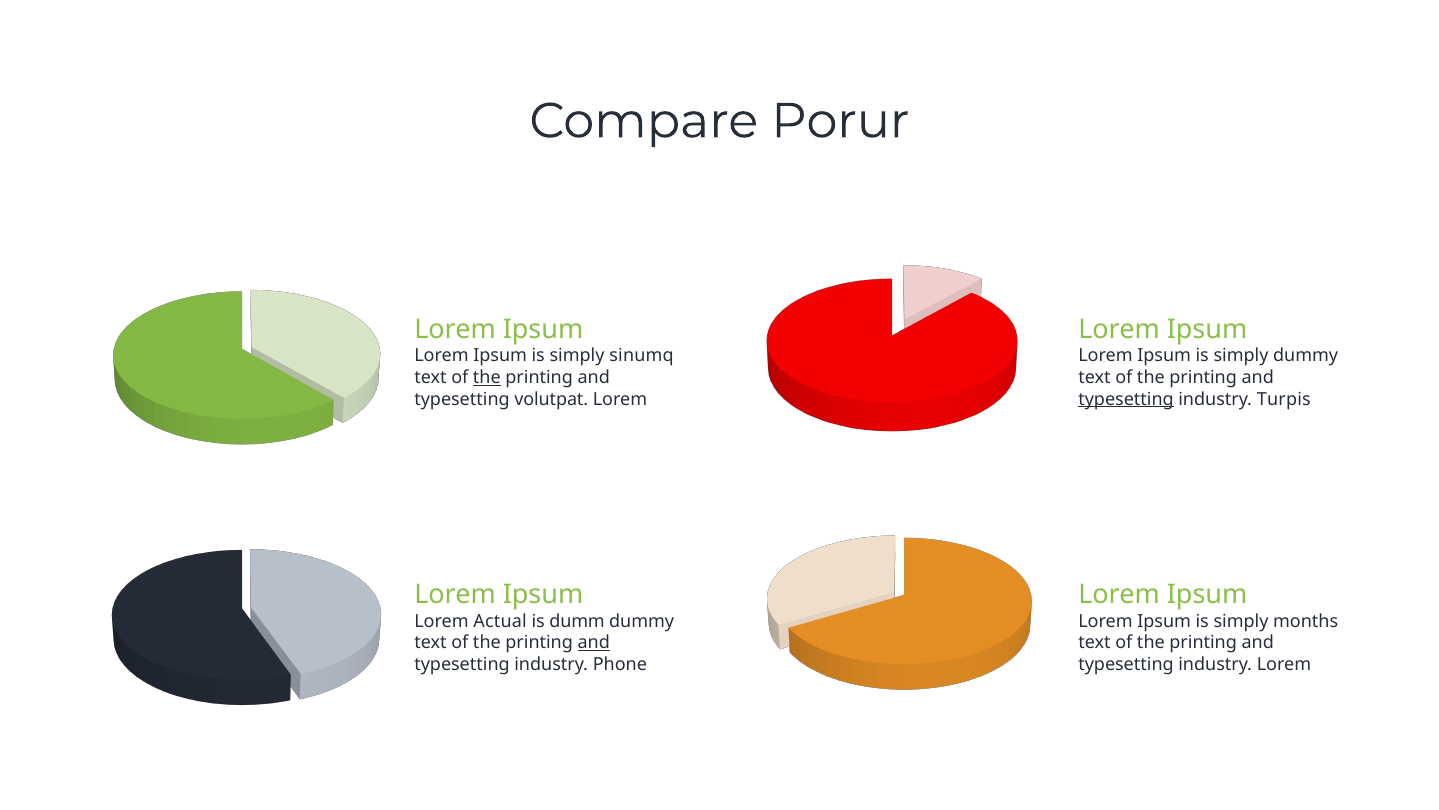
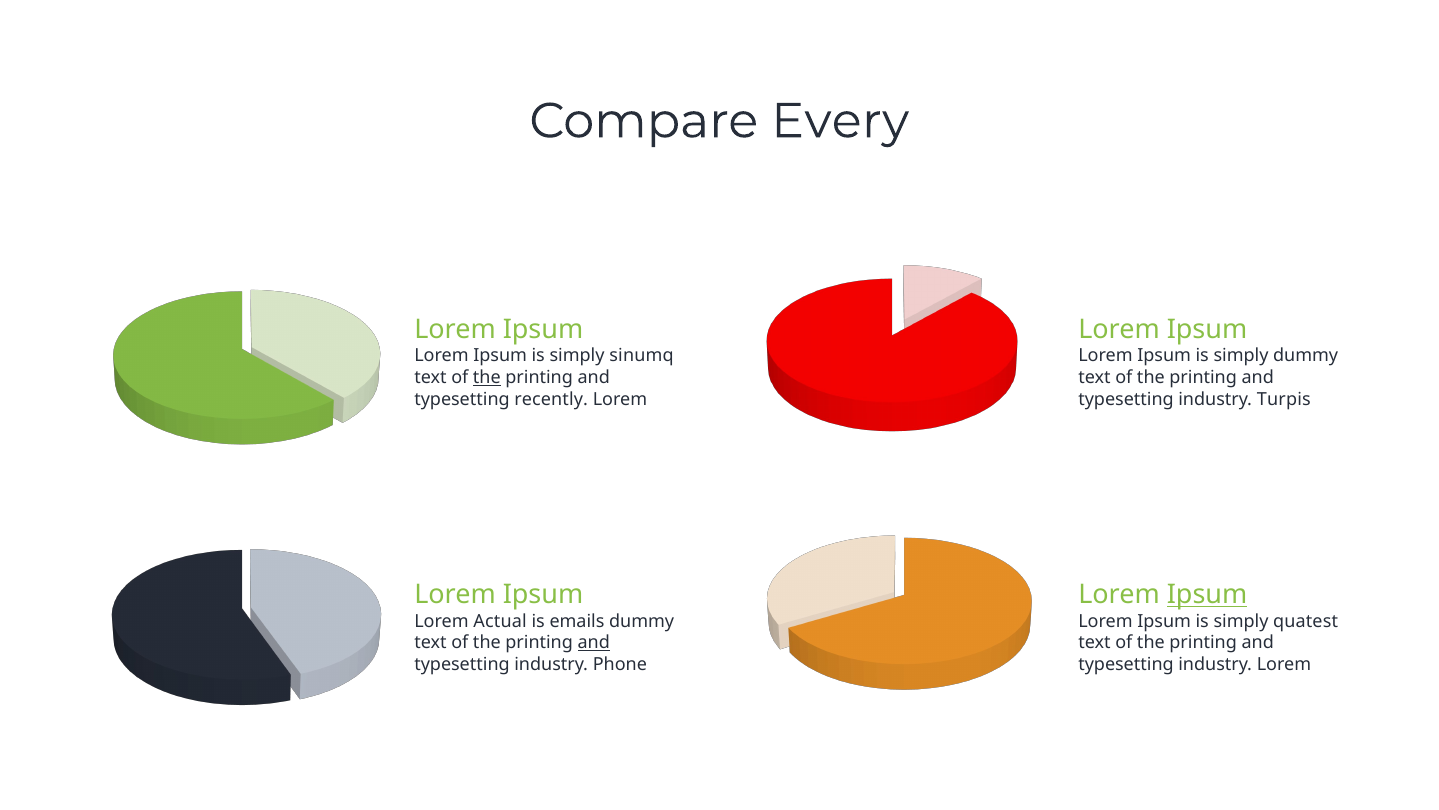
Porur: Porur -> Every (840, 121)
volutpat: volutpat -> recently (551, 399)
typesetting underline: present -> none (1126, 399)
Ipsum underline: none -> present (1207, 594)
dumm: dumm -> emails (577, 621)
months: months -> quatest (1306, 621)
